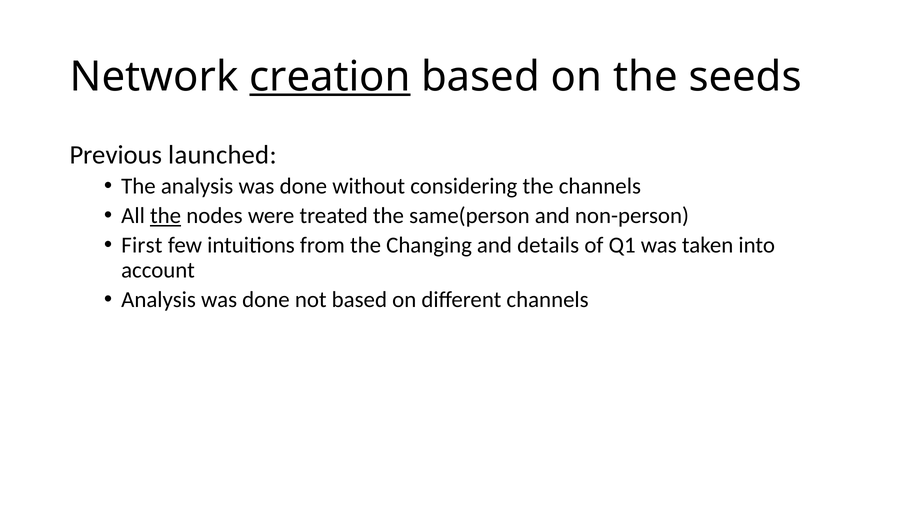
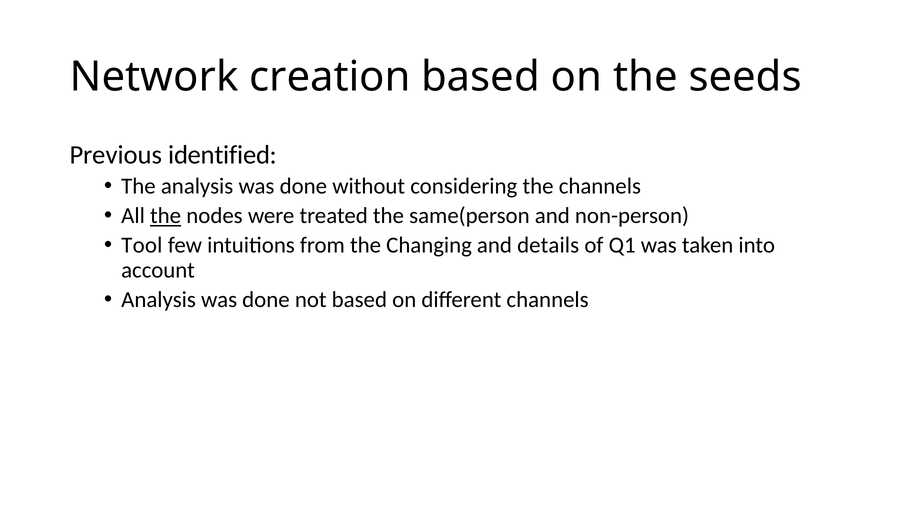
creation underline: present -> none (330, 77)
launched: launched -> identified (223, 155)
First: First -> Tool (142, 245)
